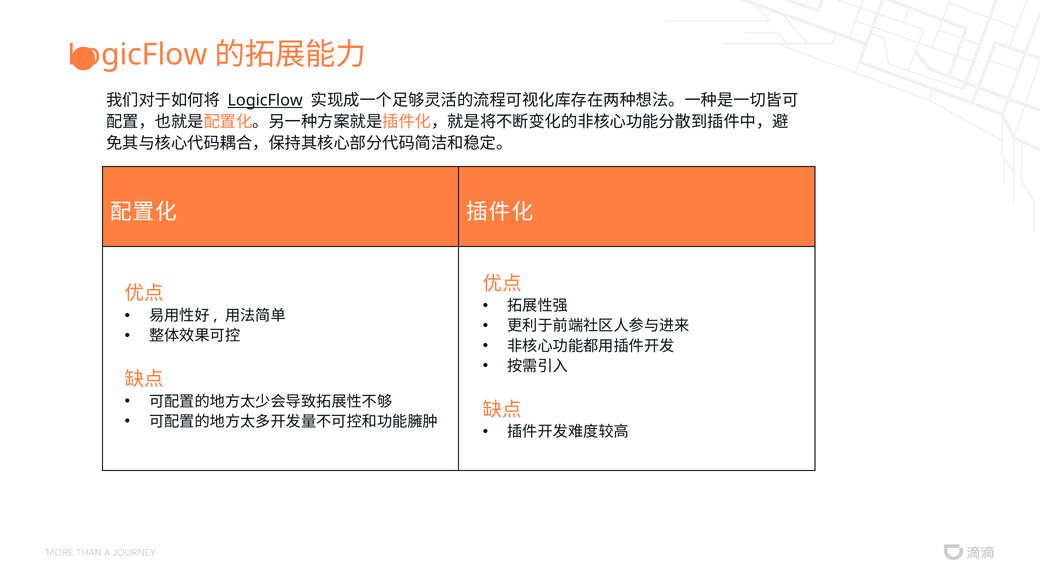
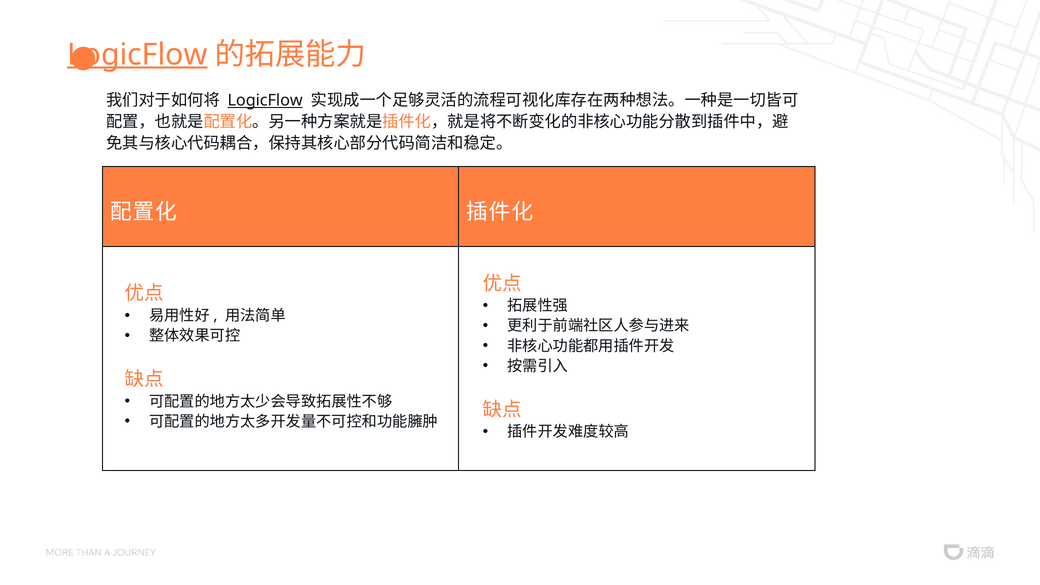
LogicFlow underline: none -> present (137, 55)
